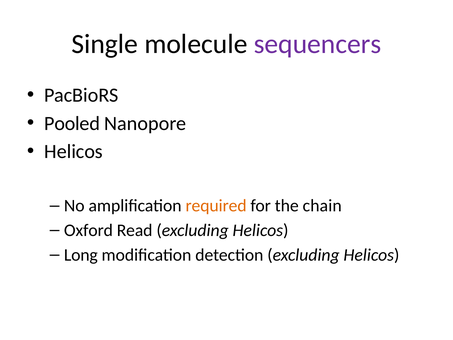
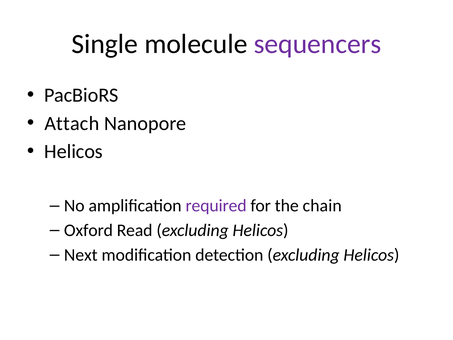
Pooled: Pooled -> Attach (72, 123)
required colour: orange -> purple (216, 206)
Long: Long -> Next (81, 255)
